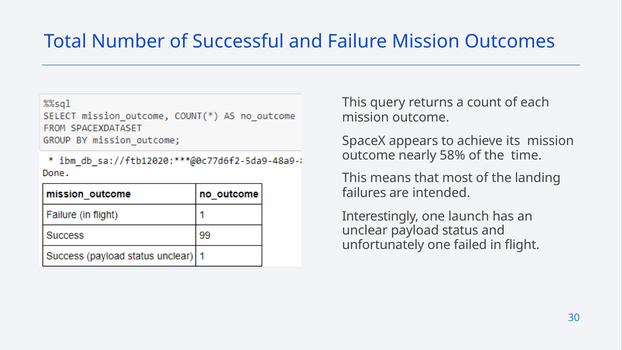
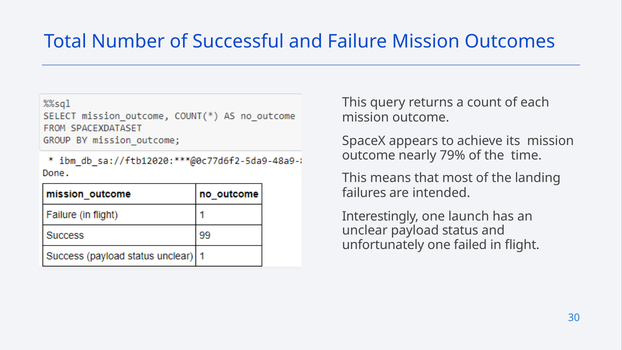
58%: 58% -> 79% (452, 155)
